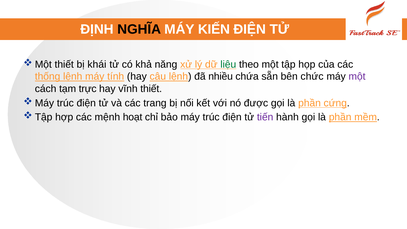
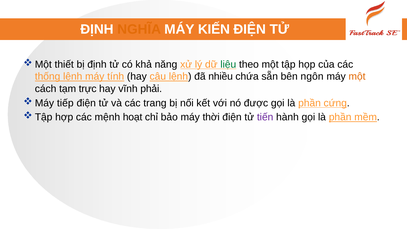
NGHĨA colour: black -> orange (139, 29)
bị khái: khái -> định (97, 64)
chức: chức -> ngôn (312, 77)
một colour: purple -> orange (357, 77)
vĩnh thiết: thiết -> phải (151, 89)
trúc: trúc -> tiếp (65, 103)
máy trúc: trúc -> thời (211, 117)
